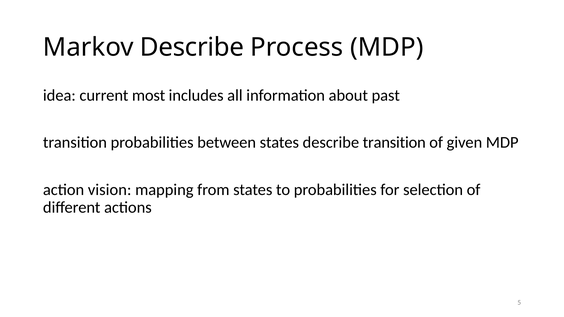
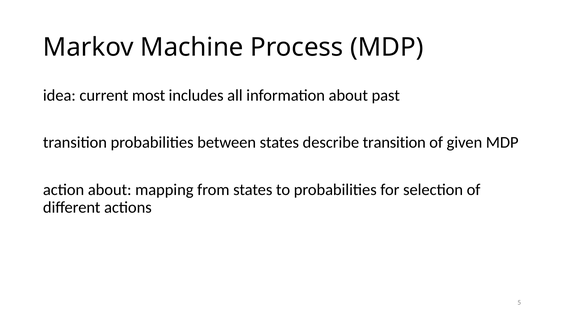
Markov Describe: Describe -> Machine (192, 47)
action vision: vision -> about (110, 190)
